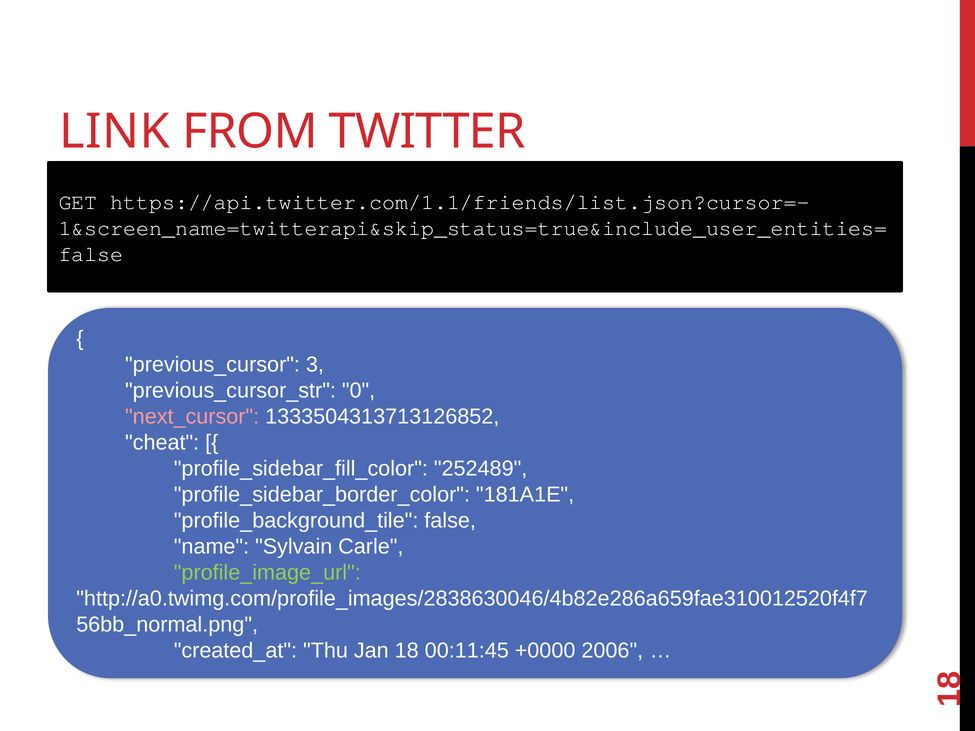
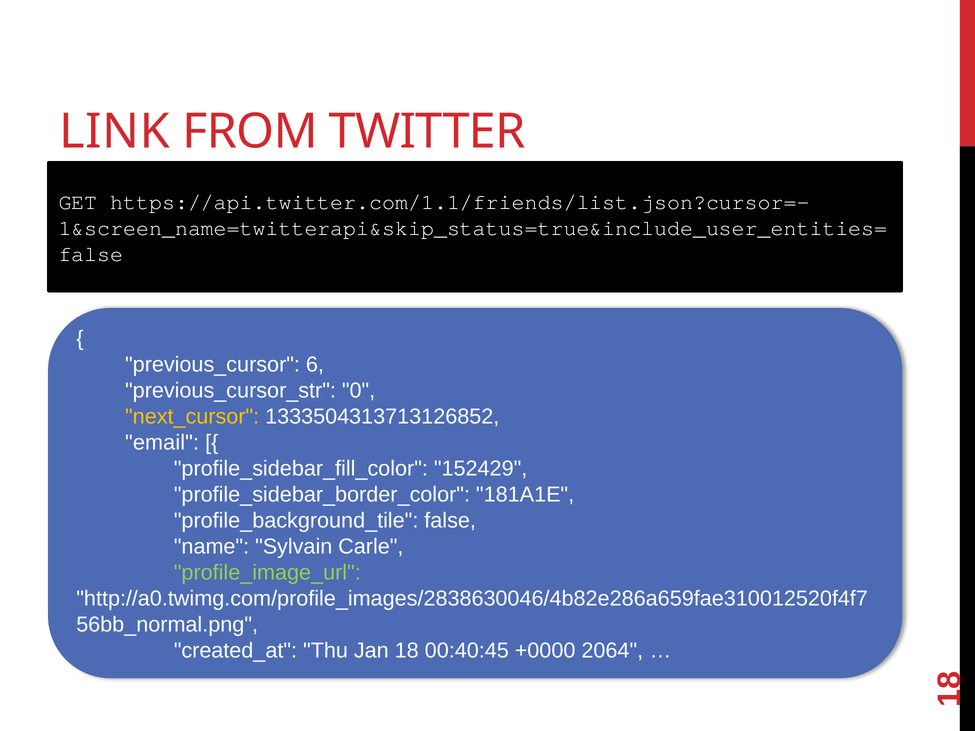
3: 3 -> 6 (315, 365)
next_cursor colour: pink -> yellow (192, 417)
cheat: cheat -> email (162, 443)
252489: 252489 -> 152429 (481, 469)
00:11:45: 00:11:45 -> 00:40:45 (467, 651)
2006: 2006 -> 2064 (612, 651)
